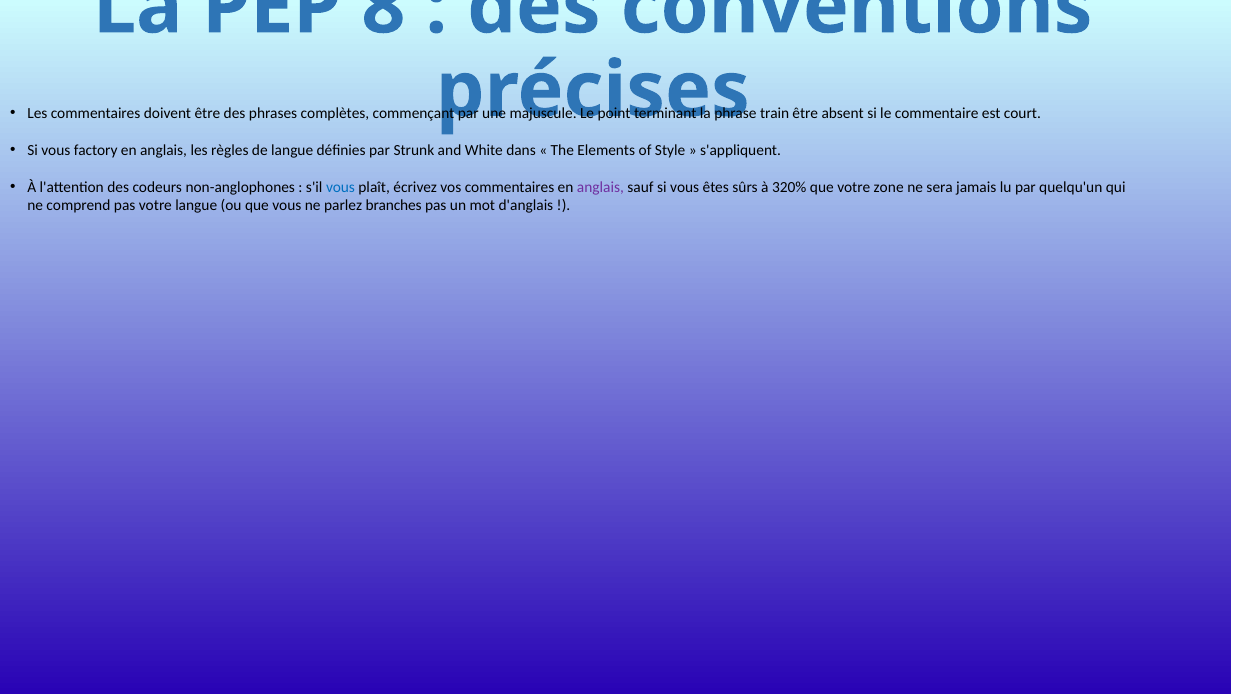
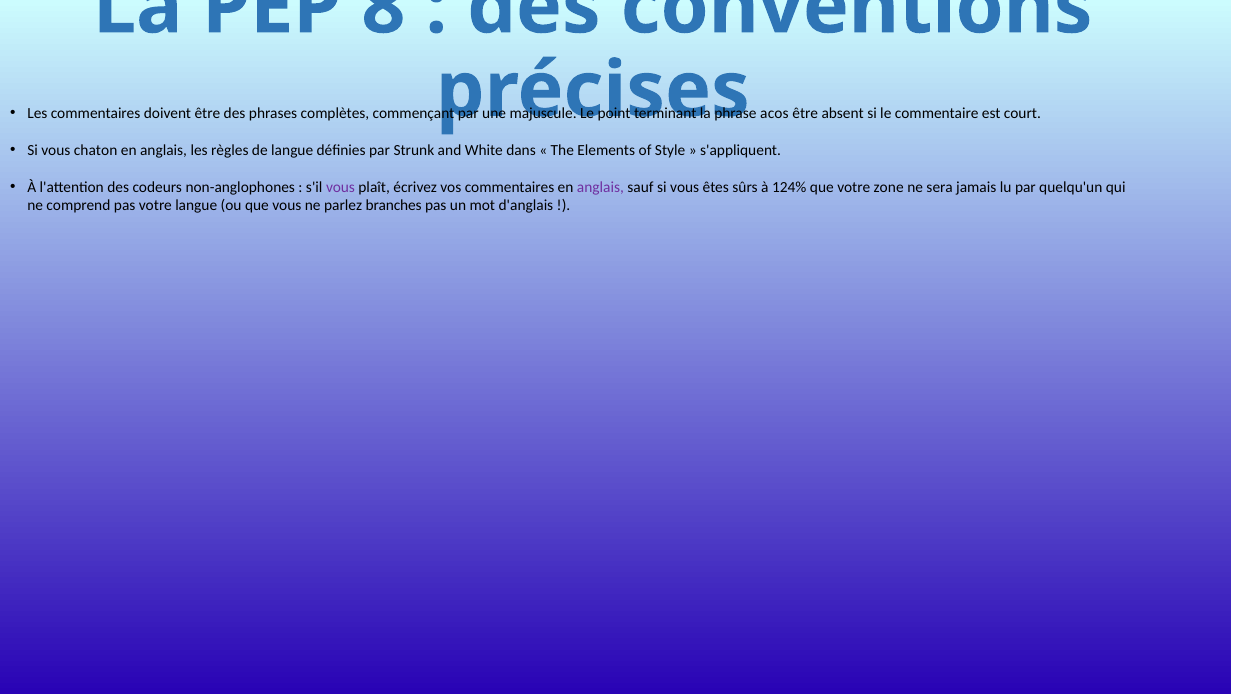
train: train -> acos (774, 113)
factory: factory -> chaton (96, 150)
vous colour: blue -> purple (341, 187)
320%: 320% -> 124% (789, 187)
